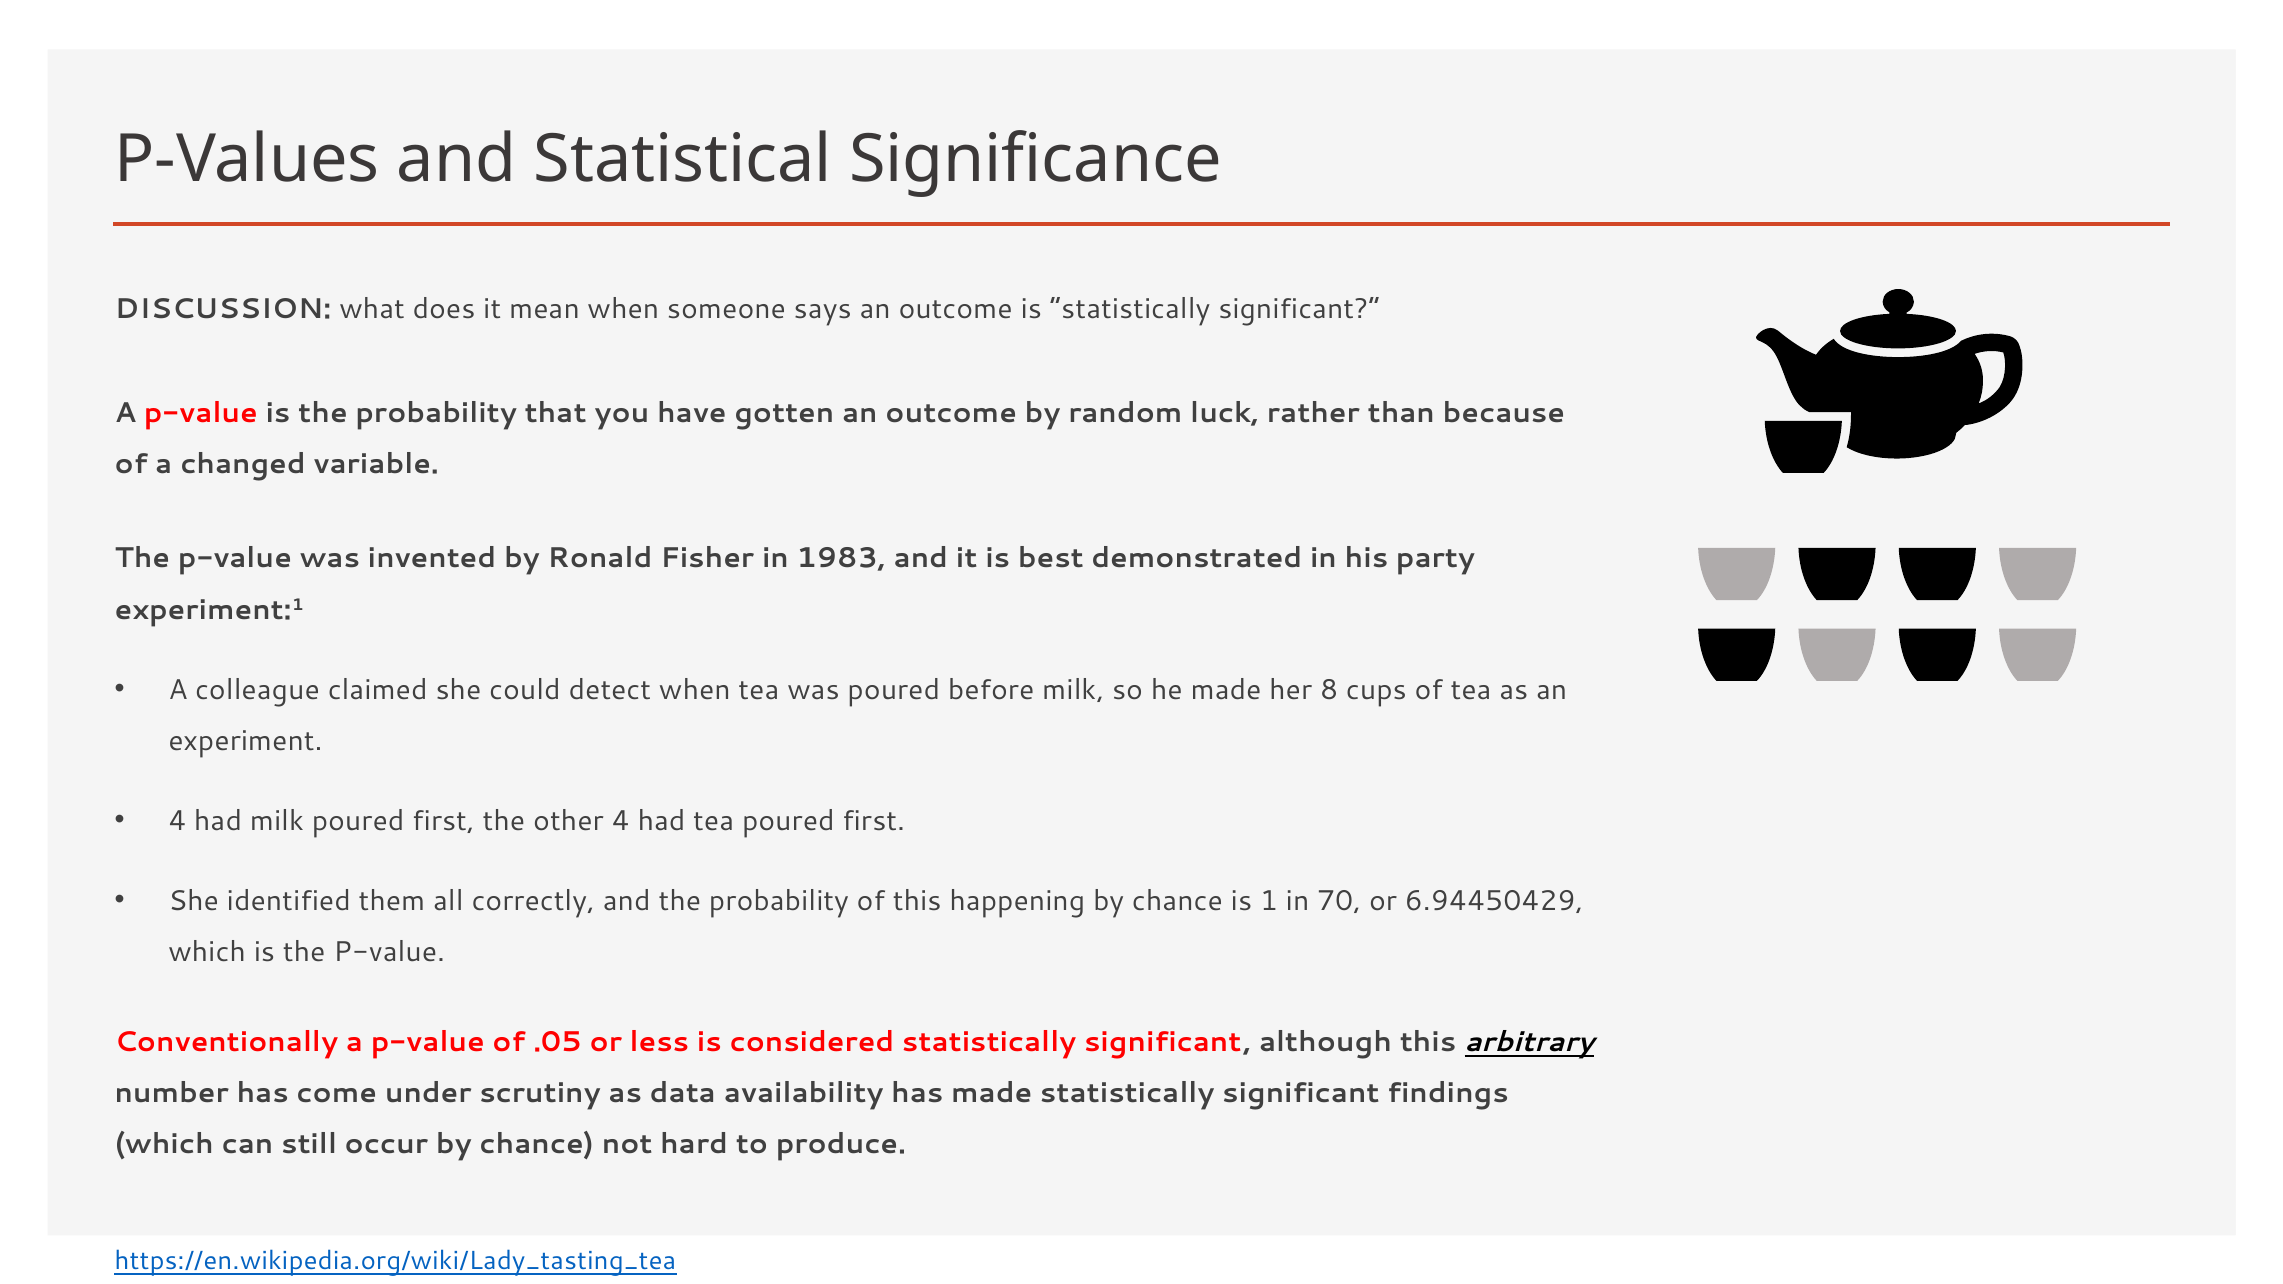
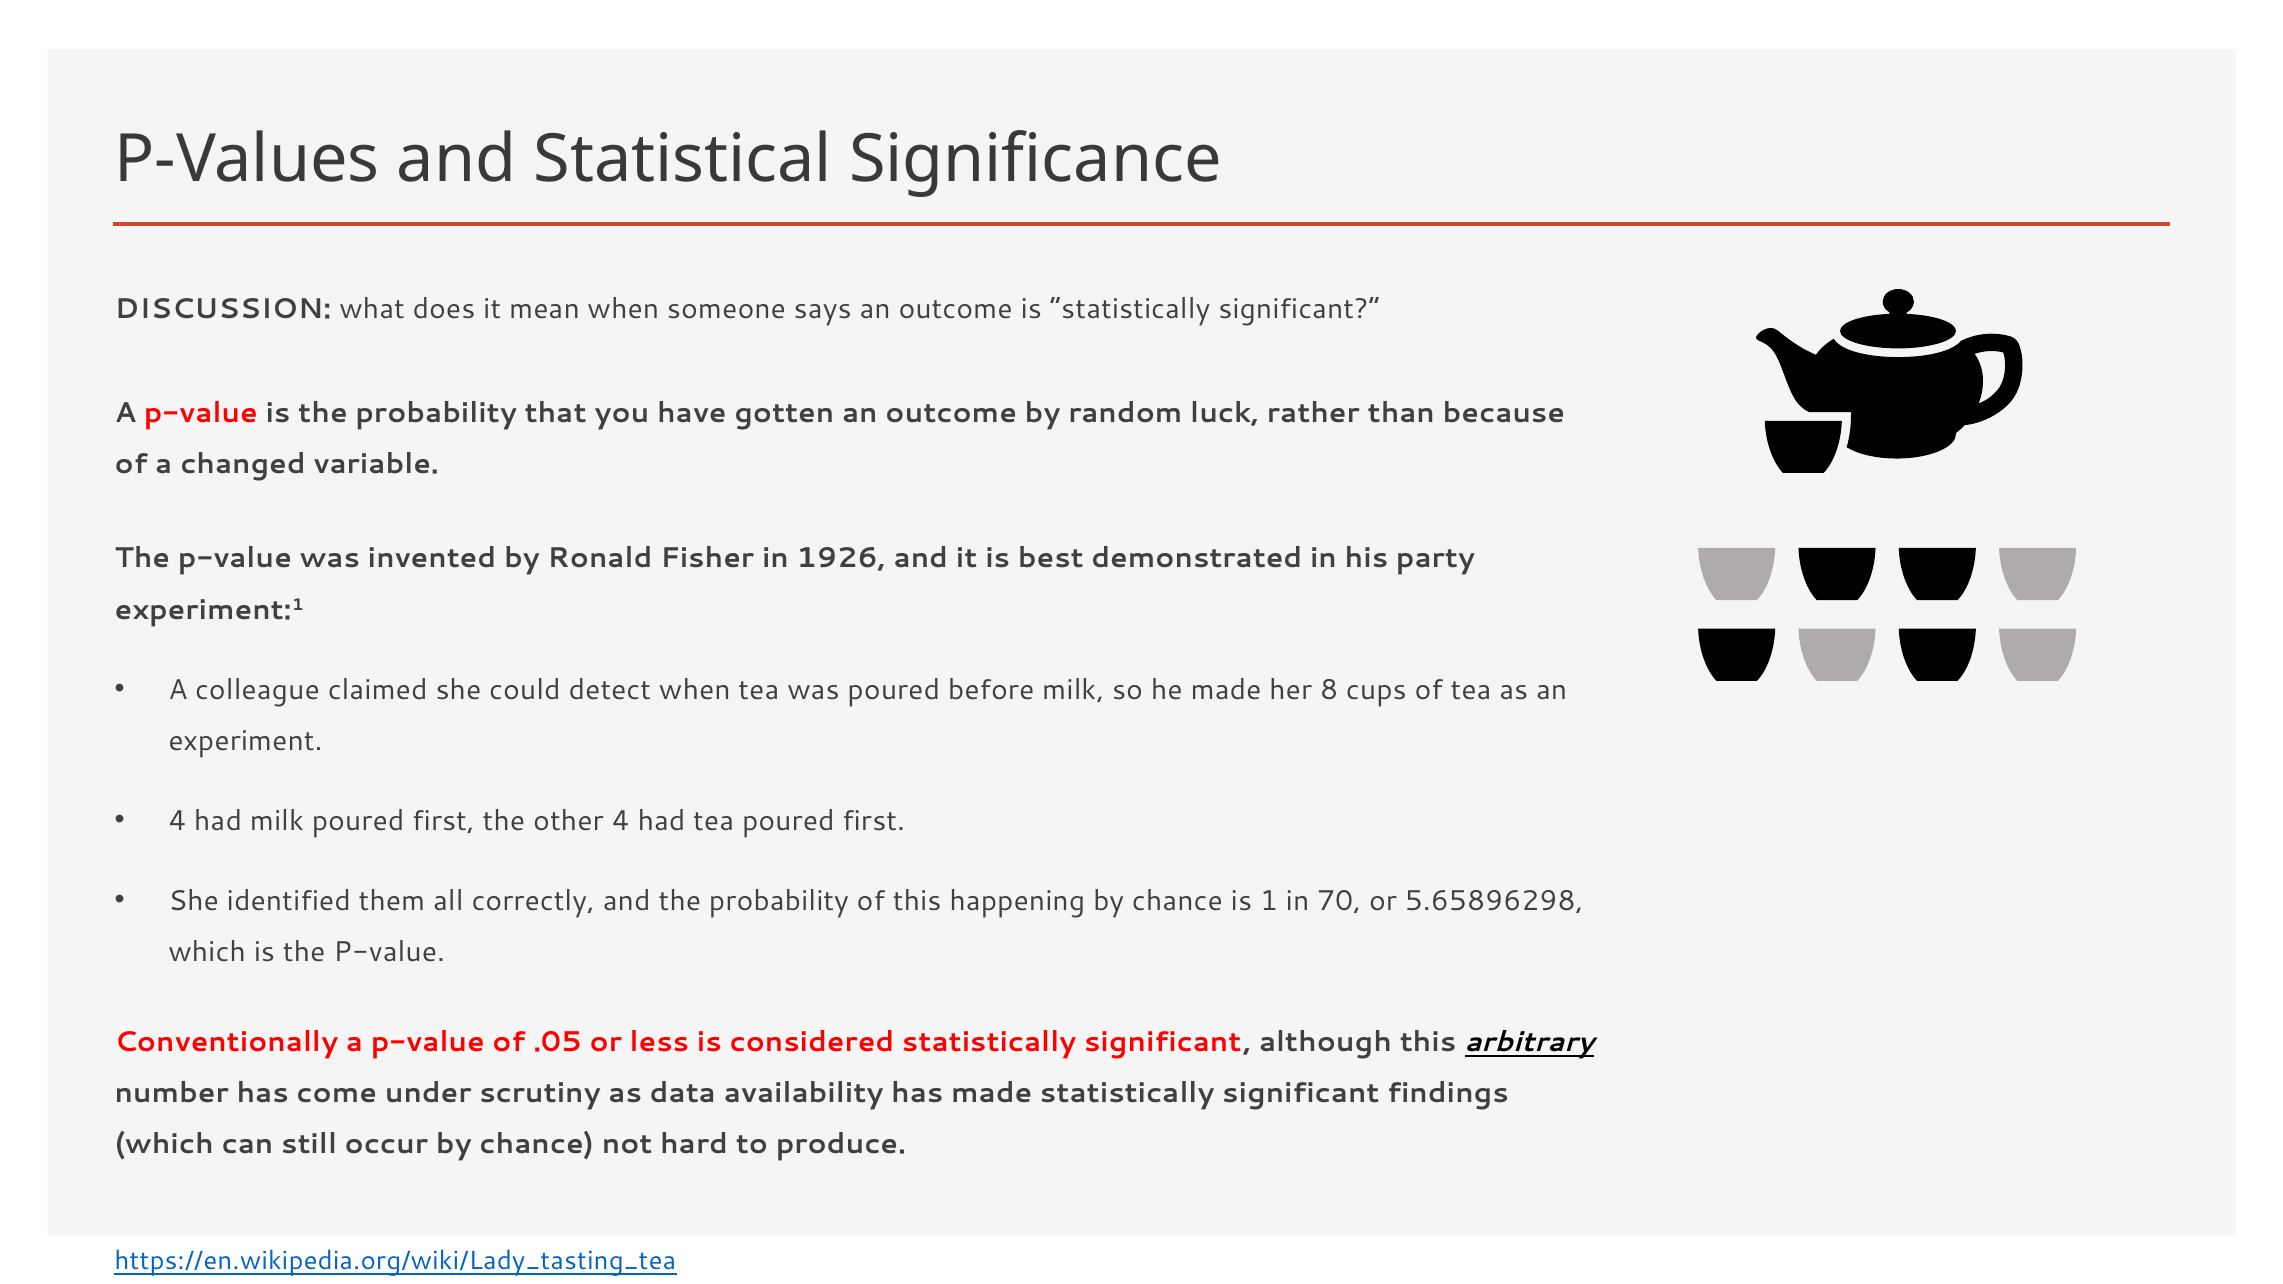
1983: 1983 -> 1926 (841, 558)
6.94450429: 6.94450429 -> 5.65896298 (1494, 901)
